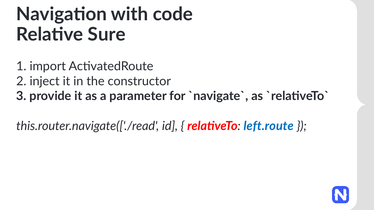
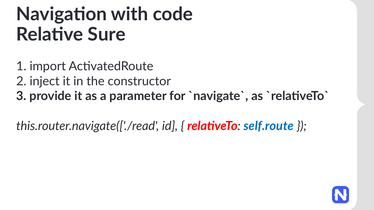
left.route: left.route -> self.route (269, 126)
